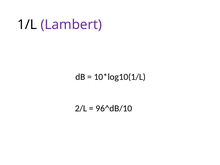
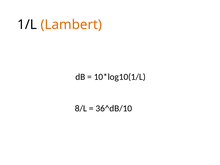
Lambert colour: purple -> orange (71, 25)
2/L: 2/L -> 8/L (81, 108)
96^dB/10: 96^dB/10 -> 36^dB/10 (114, 108)
